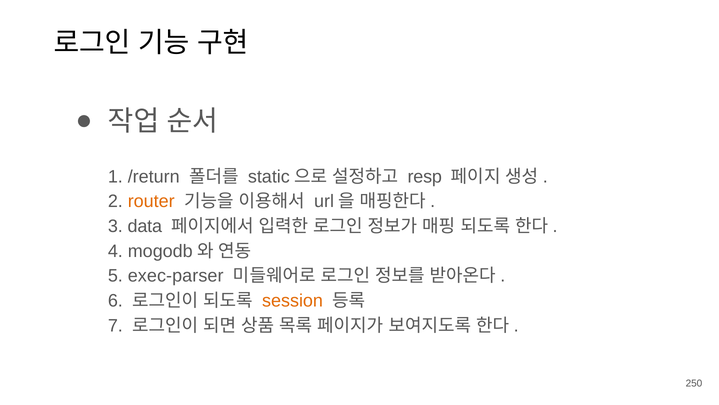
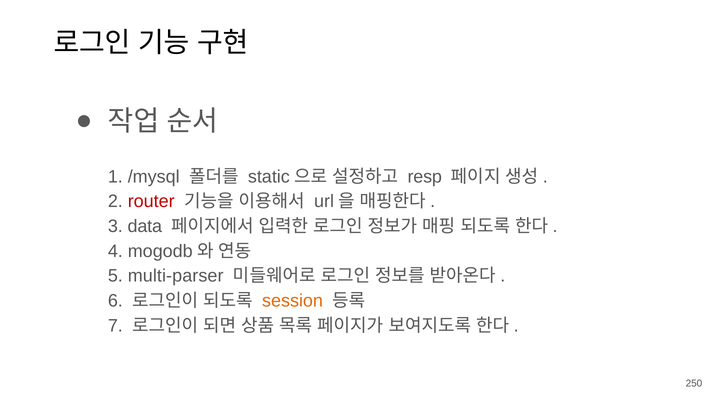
/return: /return -> /mysql (154, 176)
router colour: orange -> red (151, 201)
exec-parser: exec-parser -> multi-parser (176, 276)
